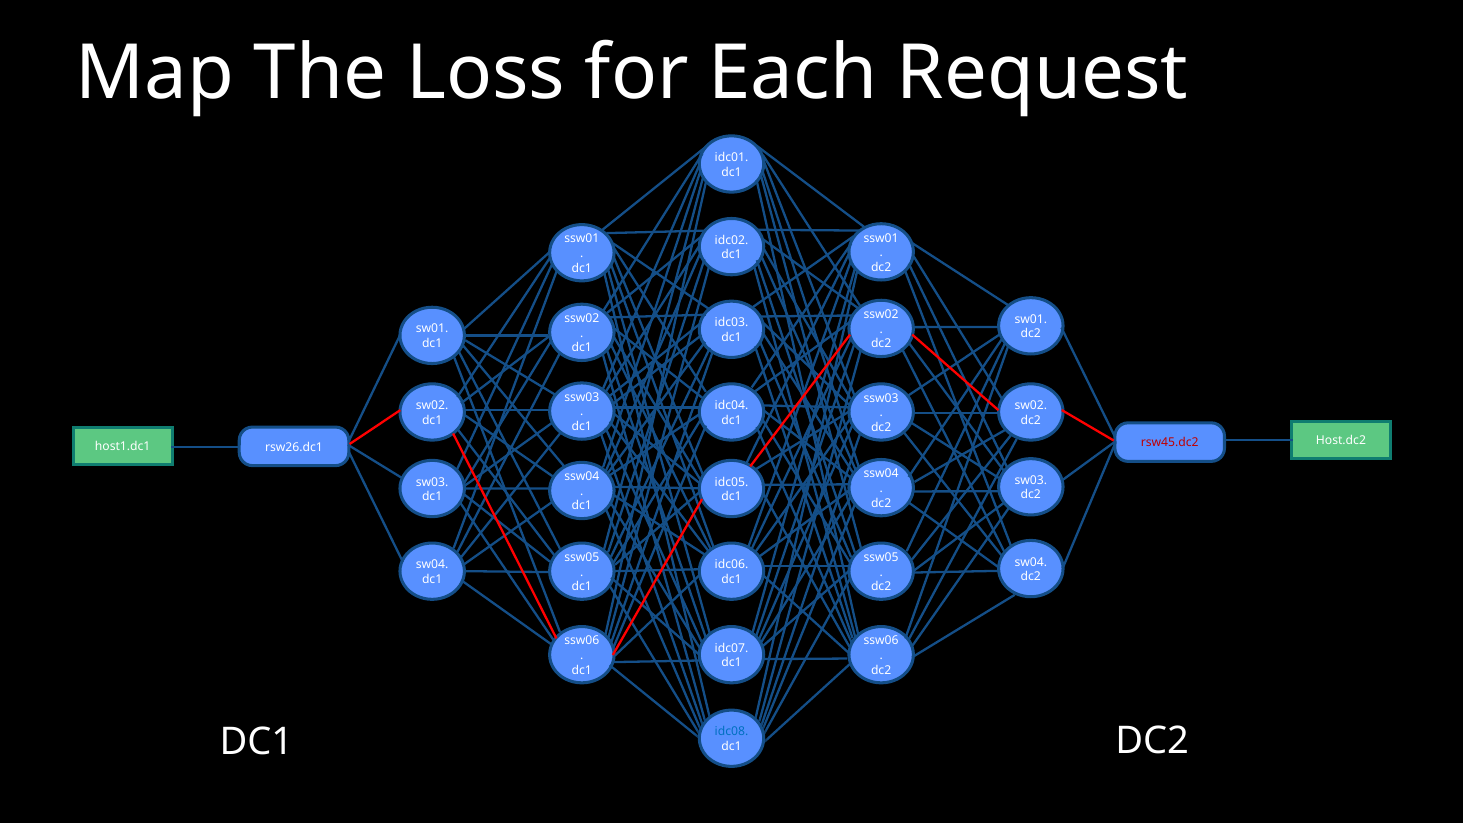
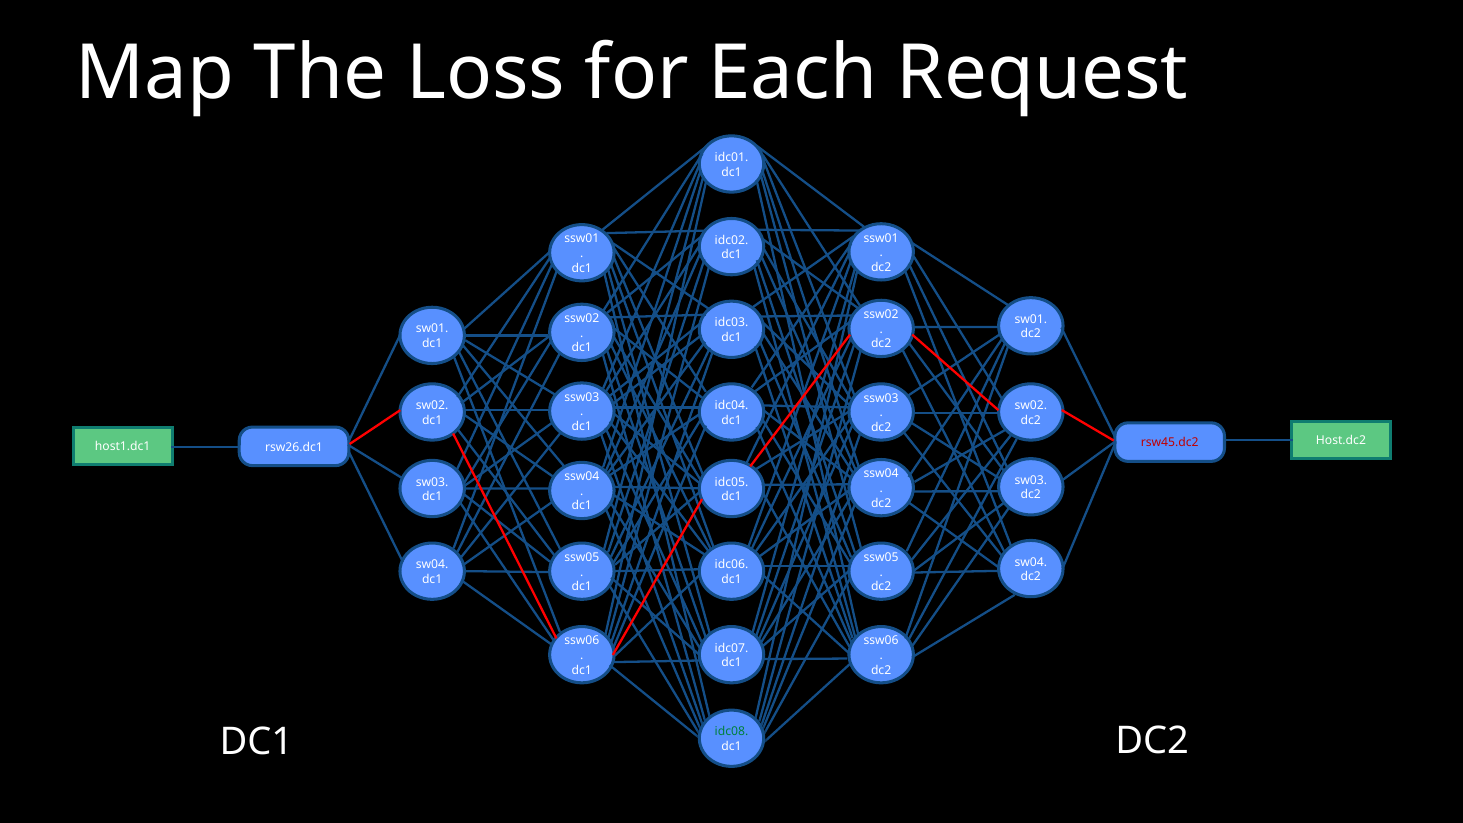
idc08 colour: blue -> green (732, 732)
